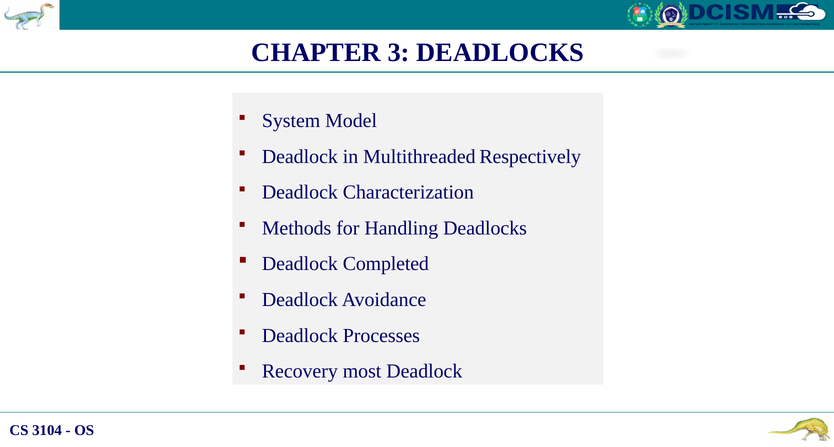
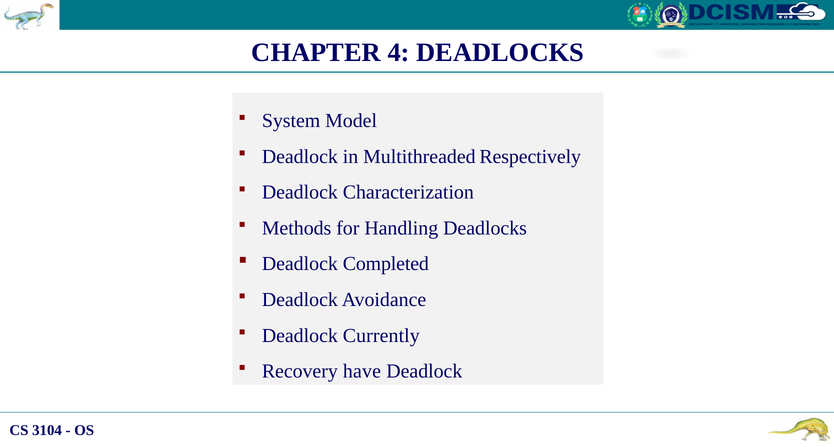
3: 3 -> 4 (399, 53)
Processes: Processes -> Currently (381, 335)
most: most -> have (362, 371)
